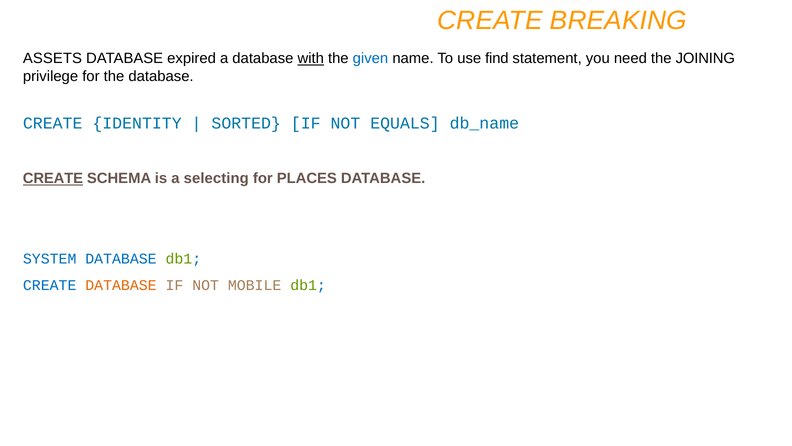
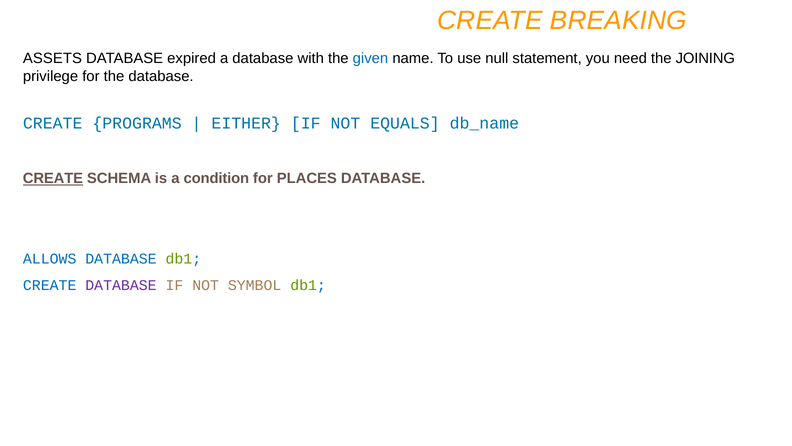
with underline: present -> none (311, 59)
find: find -> null (497, 59)
IDENTITY: IDENTITY -> PROGRAMS (137, 123)
SORTED: SORTED -> EITHER (246, 123)
selecting: selecting -> condition (216, 178)
SYSTEM: SYSTEM -> ALLOWS (50, 259)
DATABASE colour: orange -> purple (121, 285)
MOBILE: MOBILE -> SYMBOL (255, 285)
